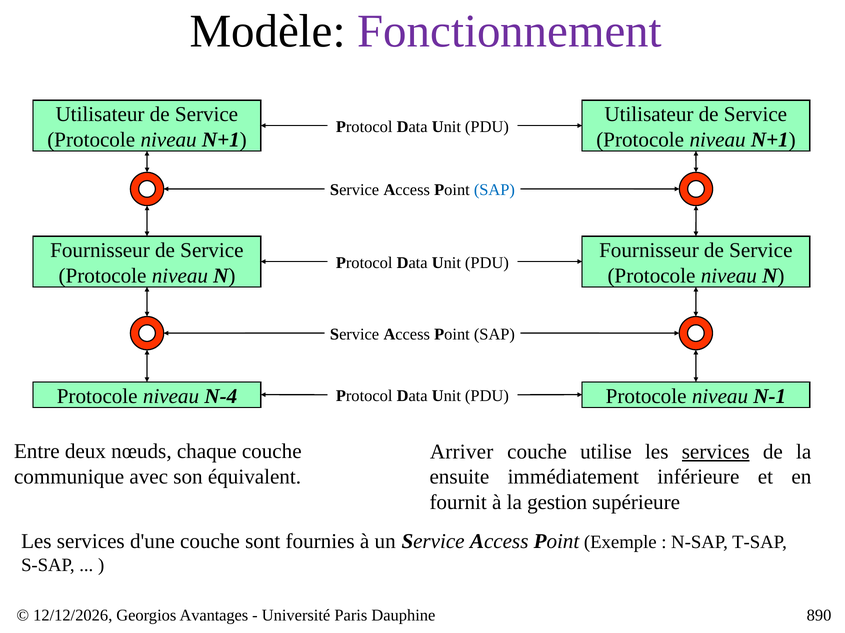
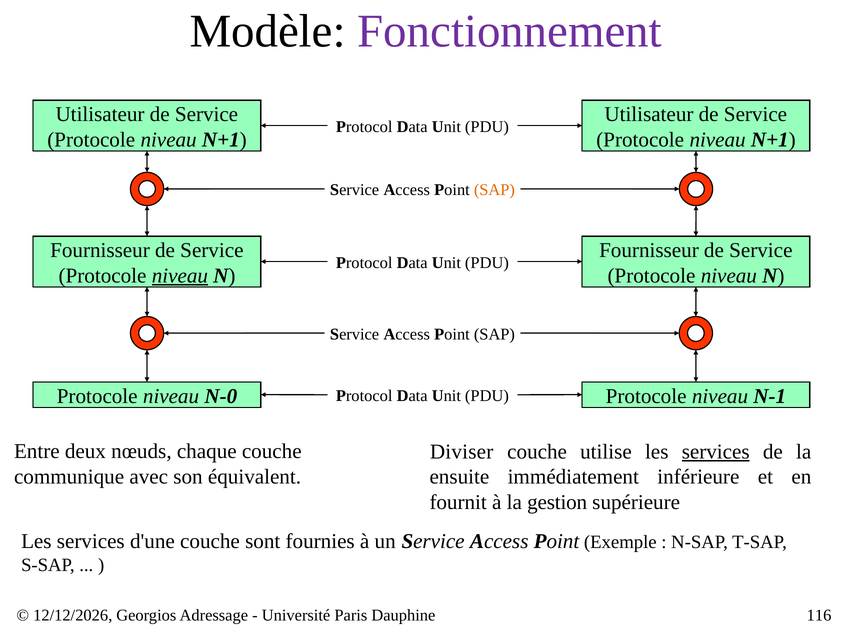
SAP colour: blue -> orange (494, 190)
niveau underline: none -> present (180, 276)
N-4: N-4 -> N-0 (221, 397)
Arriver: Arriver -> Diviser (462, 452)
Avantages: Avantages -> Adressage (214, 616)
890: 890 -> 116 (819, 616)
